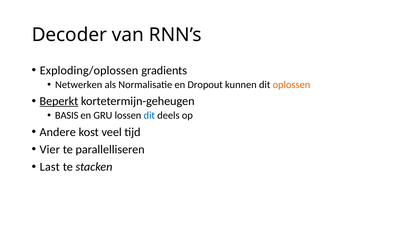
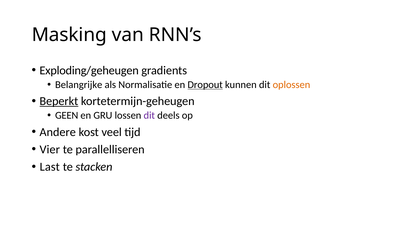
Decoder: Decoder -> Masking (69, 35)
Exploding/oplossen: Exploding/oplossen -> Exploding/geheugen (89, 70)
Netwerken: Netwerken -> Belangrijke (79, 85)
Dropout underline: none -> present (205, 85)
BASIS: BASIS -> GEEN (67, 116)
dit colour: blue -> purple (149, 116)
